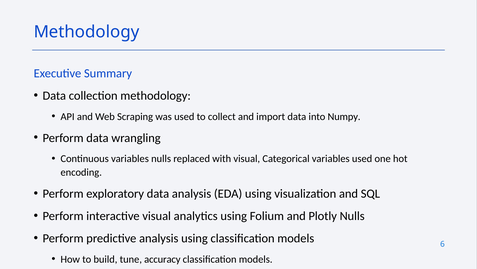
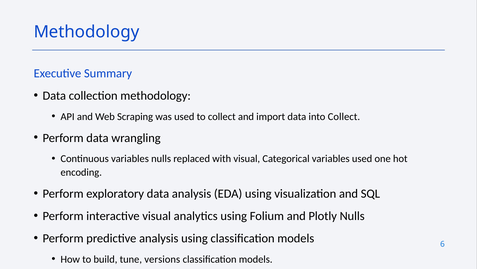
into Numpy: Numpy -> Collect (344, 116)
accuracy: accuracy -> versions (162, 259)
